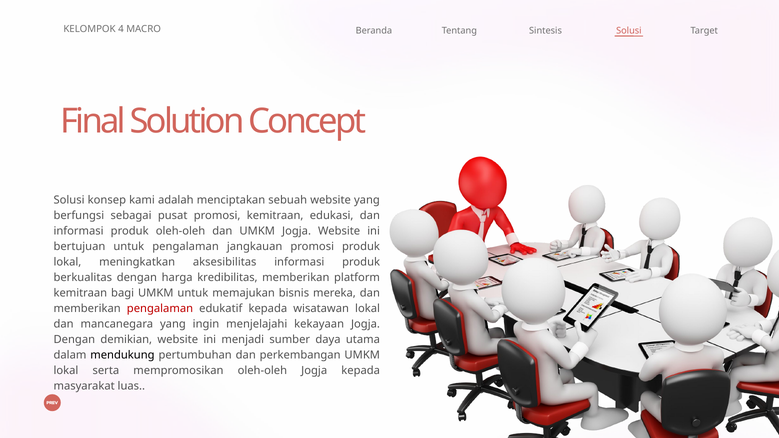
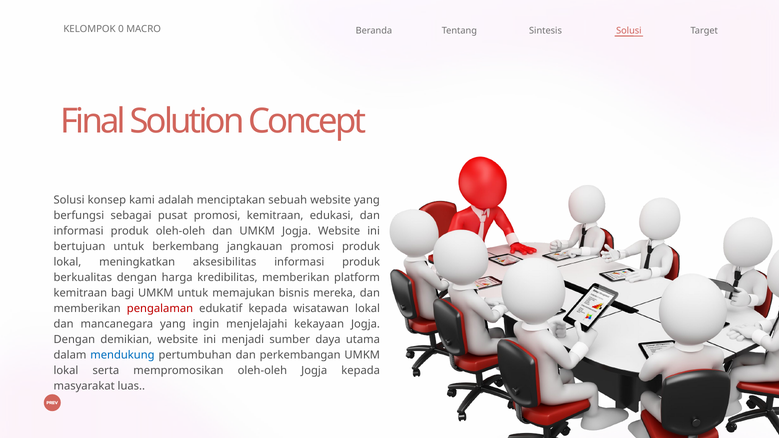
4: 4 -> 0 (121, 29)
untuk pengalaman: pengalaman -> berkembang (186, 247)
mendukung colour: black -> blue (122, 355)
